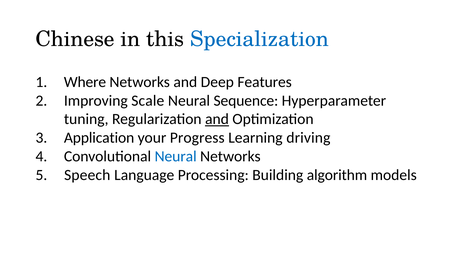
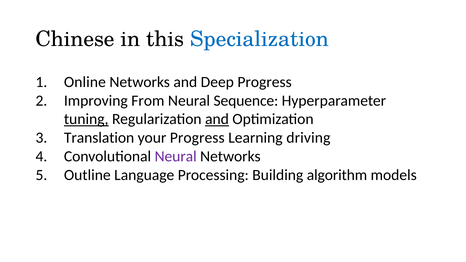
Where: Where -> Online (85, 82)
Deep Features: Features -> Progress (265, 82)
Scale: Scale -> From (148, 101)
tuning underline: none -> present (86, 119)
Application: Application -> Translation (99, 138)
Neural colour: blue -> purple (176, 157)
Speech: Speech -> Outline (87, 175)
